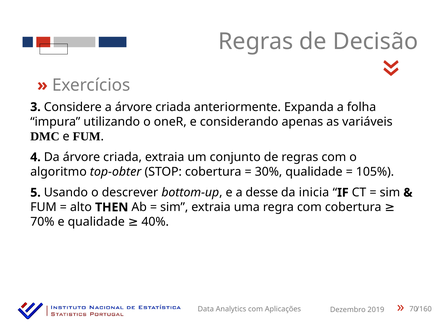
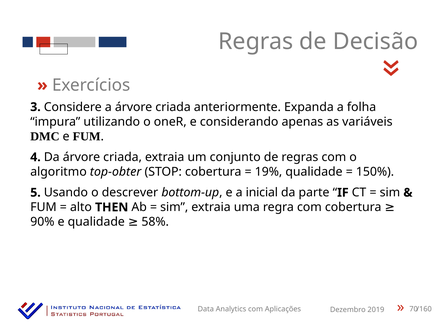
30%: 30% -> 19% (269, 172)
105%: 105% -> 150% (375, 172)
desse: desse -> inicial (262, 193)
inicia: inicia -> parte (314, 193)
70%: 70% -> 90% (42, 222)
40%: 40% -> 58% (155, 222)
